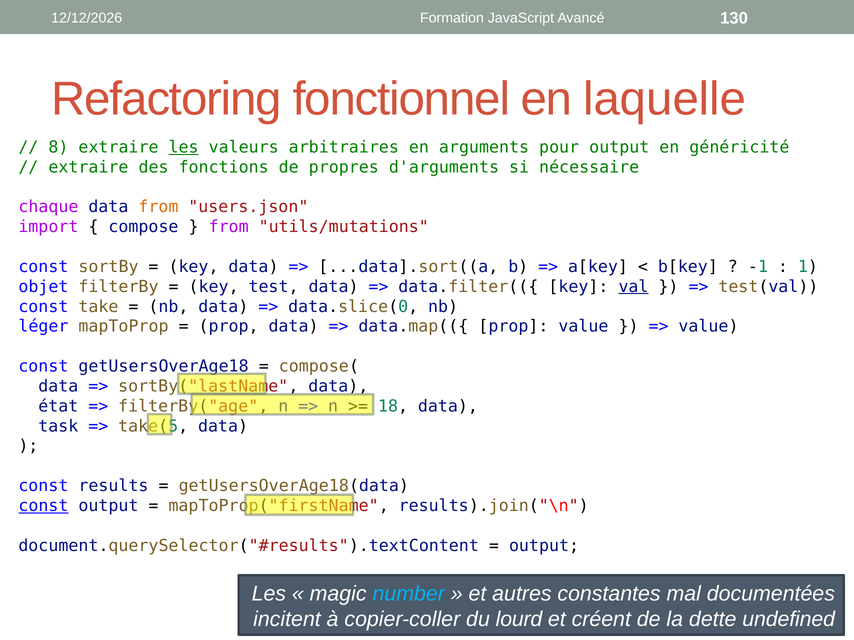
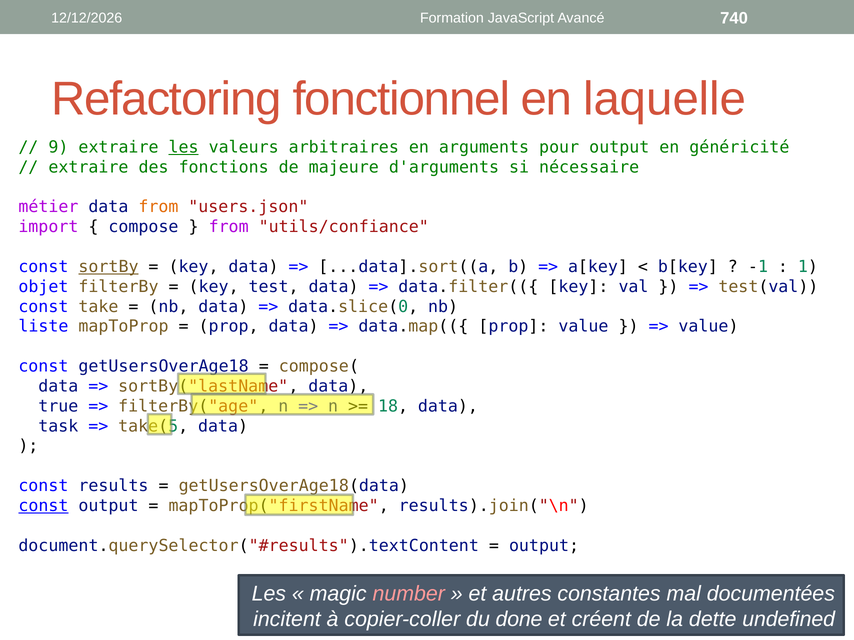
130: 130 -> 740 (734, 18)
8: 8 -> 9 (58, 147)
propres: propres -> majeure (344, 167)
chaque: chaque -> métier (48, 207)
utils/mutations: utils/mutations -> utils/confiance (344, 227)
sortBy underline: none -> present (108, 267)
val underline: present -> none (633, 287)
léger: léger -> liste (43, 327)
état: état -> true (58, 406)
number colour: light blue -> pink (409, 594)
lourd: lourd -> done (519, 620)
